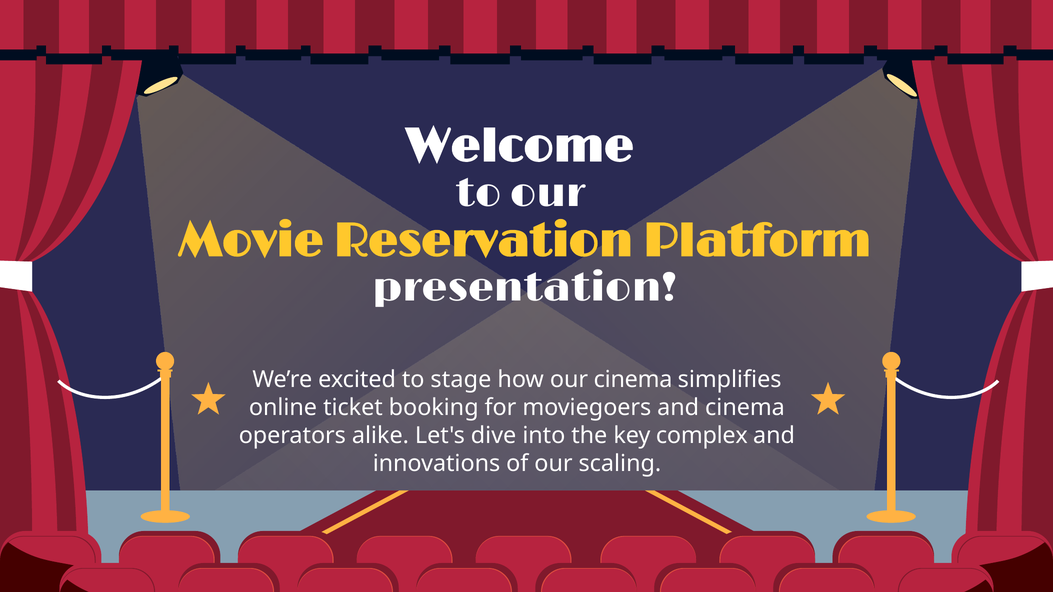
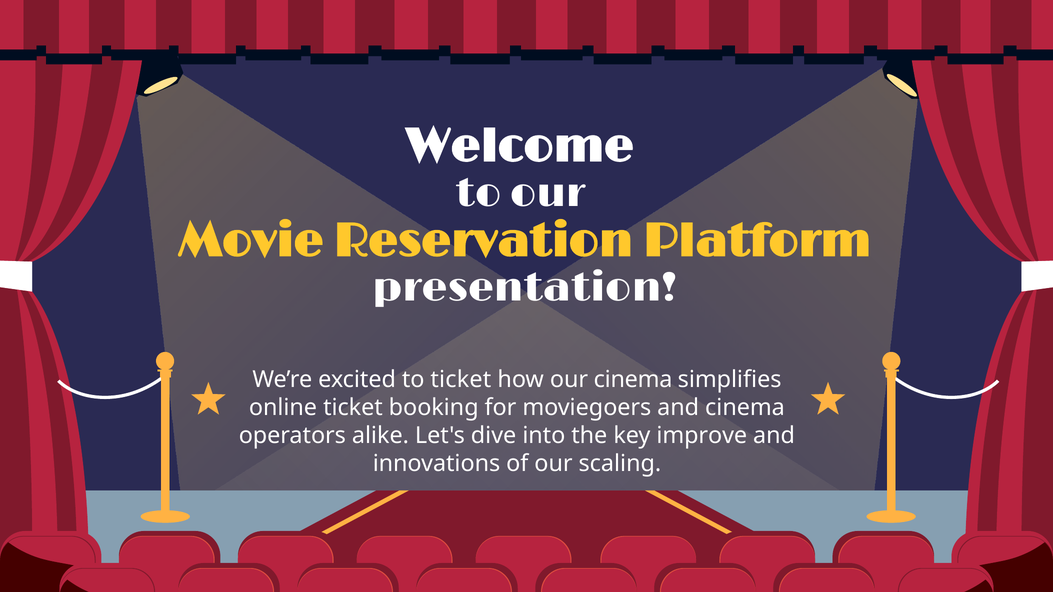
to stage: stage -> ticket (461, 380)
complex: complex -> improve (702, 436)
